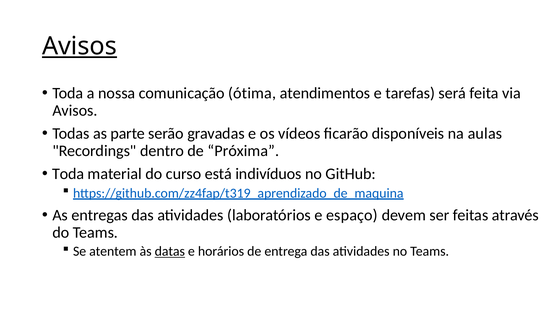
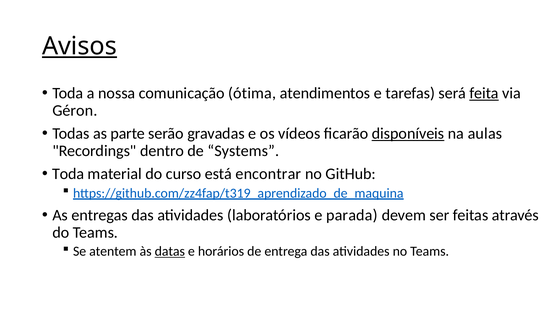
feita underline: none -> present (484, 93)
Avisos: Avisos -> Géron (75, 110)
disponíveis underline: none -> present (408, 134)
Próxima: Próxima -> Systems (243, 151)
indivíduos: indivíduos -> encontrar (268, 174)
espaço: espaço -> parada (352, 215)
